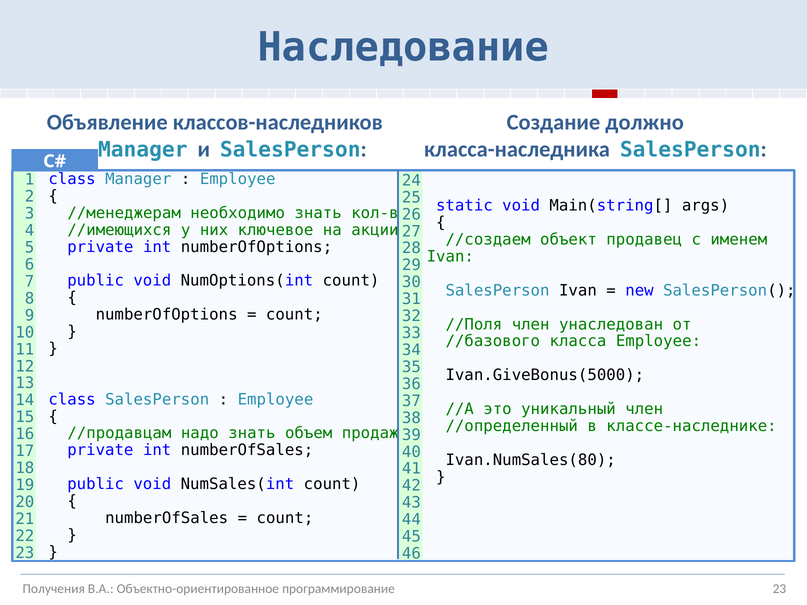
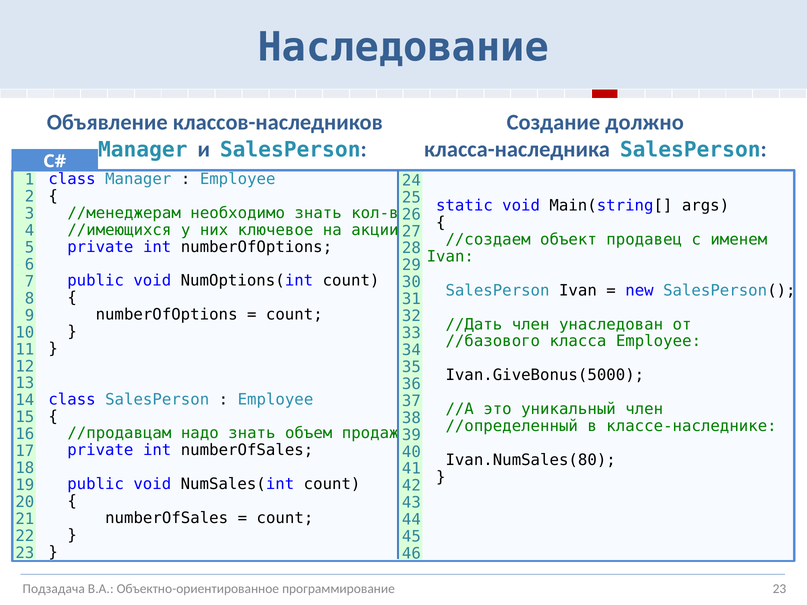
//Поля: //Поля -> //Дать (474, 324)
Получения: Получения -> Подзадача (54, 589)
